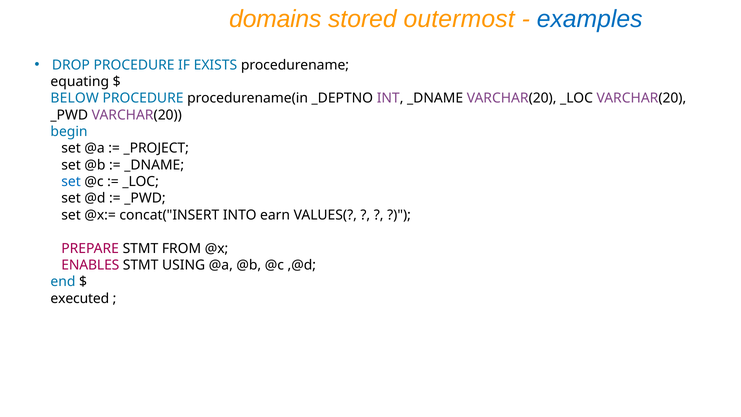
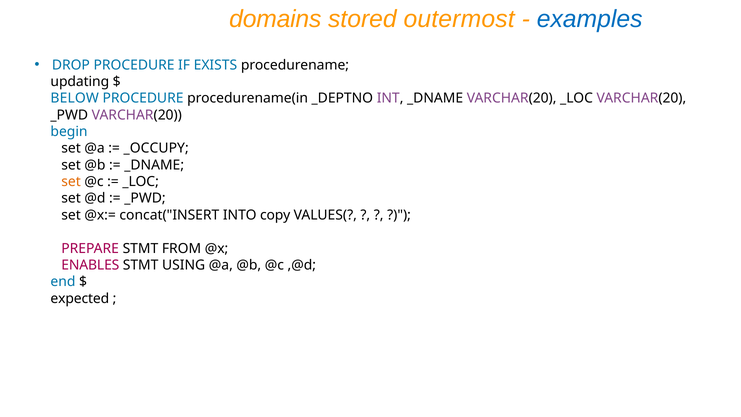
equating: equating -> updating (80, 82)
_PROJECT: _PROJECT -> _OCCUPY (156, 148)
set colour: blue -> orange (71, 182)
earn: earn -> copy (275, 215)
executed: executed -> expected (80, 298)
